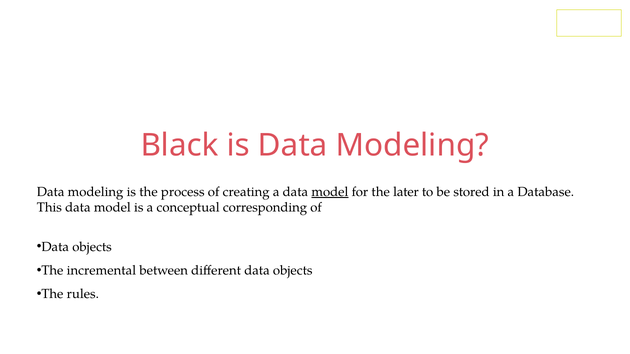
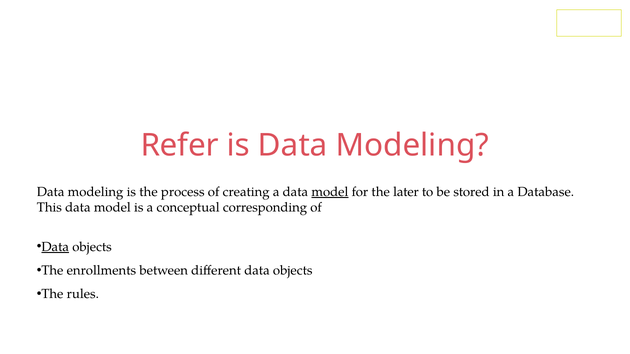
Black: Black -> Refer (180, 145)
Data underline: none -> present (55, 247)
incremental: incremental -> enrollments (101, 271)
